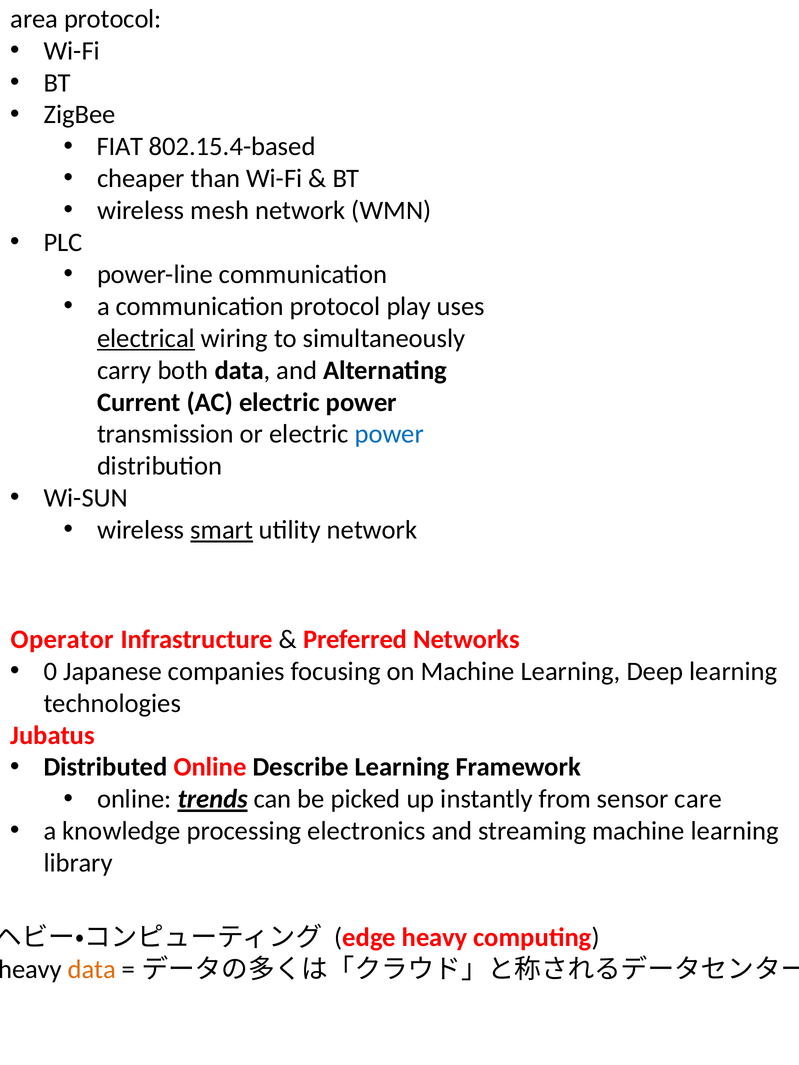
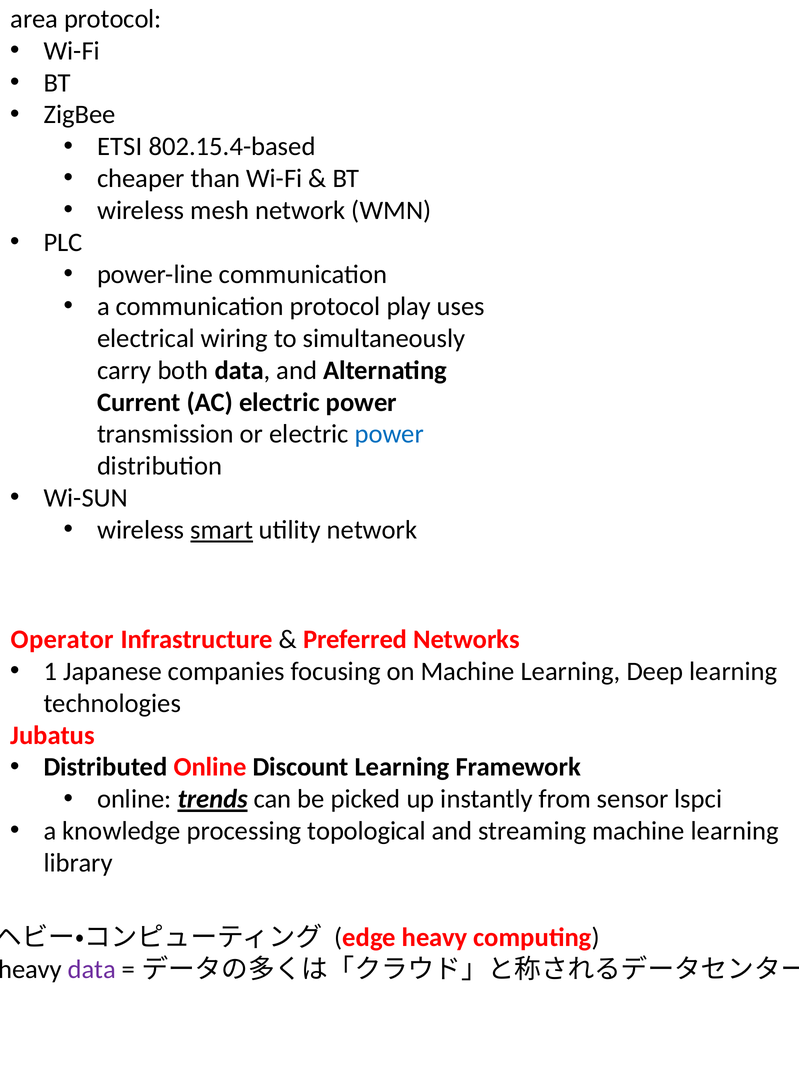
FIAT: FIAT -> ETSI (120, 147)
electrical underline: present -> none (146, 338)
0: 0 -> 1 (50, 672)
Describe: Describe -> Discount (301, 767)
care: care -> lspci (698, 799)
electronics: electronics -> topological (367, 831)
data colour: orange -> purple (92, 970)
